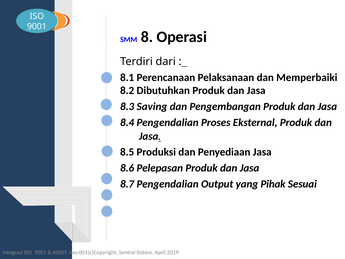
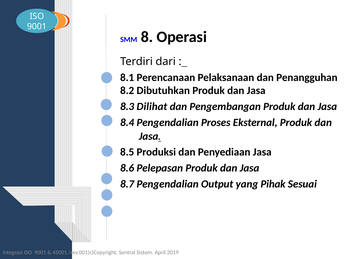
Memperbaiki: Memperbaiki -> Penangguhan (307, 77)
Saving: Saving -> Dilihat (152, 106)
